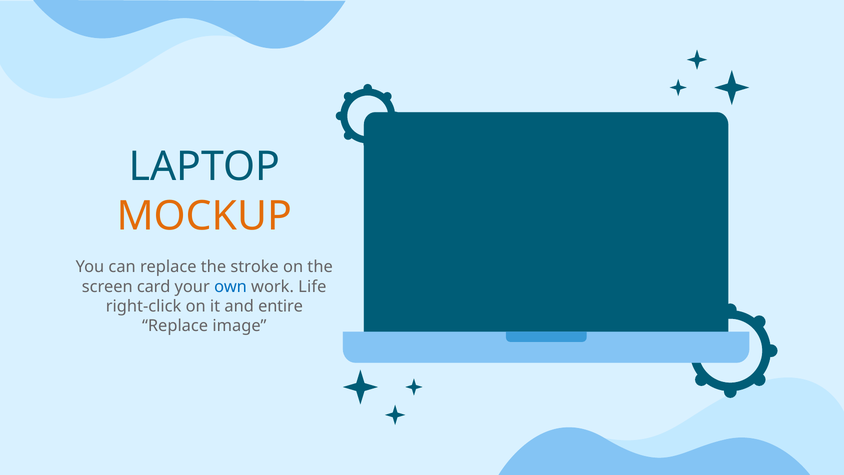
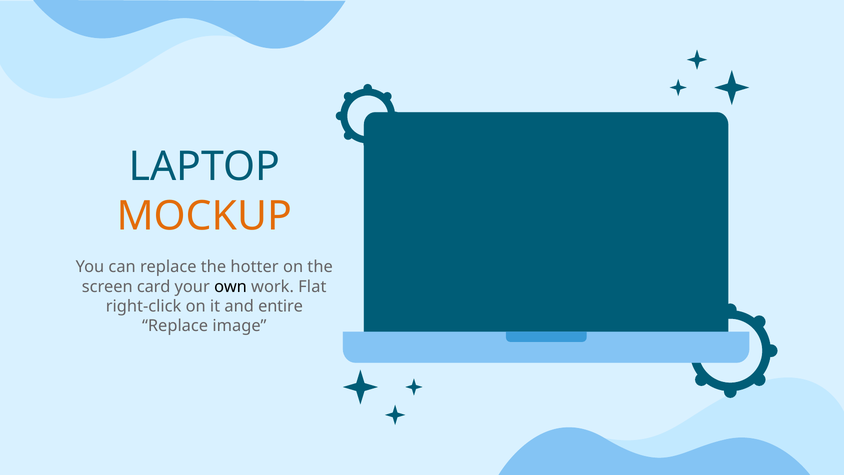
stroke: stroke -> hotter (255, 267)
own colour: blue -> black (231, 286)
Life: Life -> Flat (312, 286)
